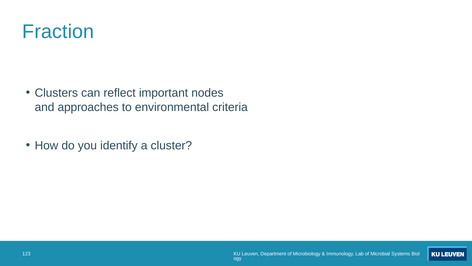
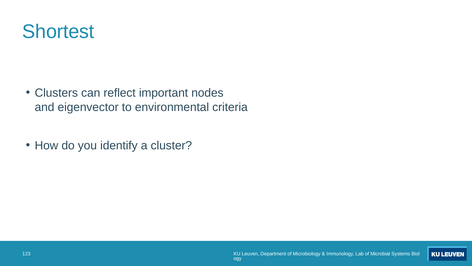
Fraction: Fraction -> Shortest (58, 32)
approaches: approaches -> eigenvector (88, 107)
